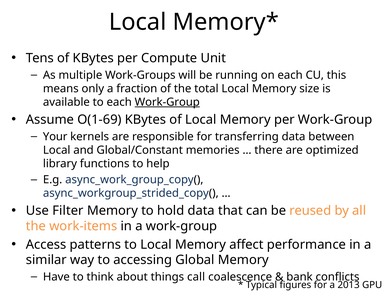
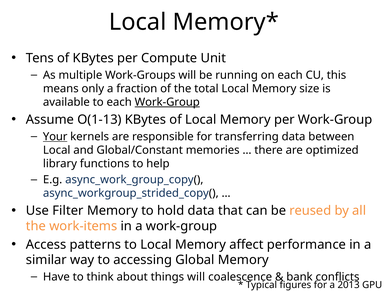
O(1-69: O(1-69 -> O(1-13 (99, 120)
Your underline: none -> present (55, 137)
things call: call -> will (196, 277)
